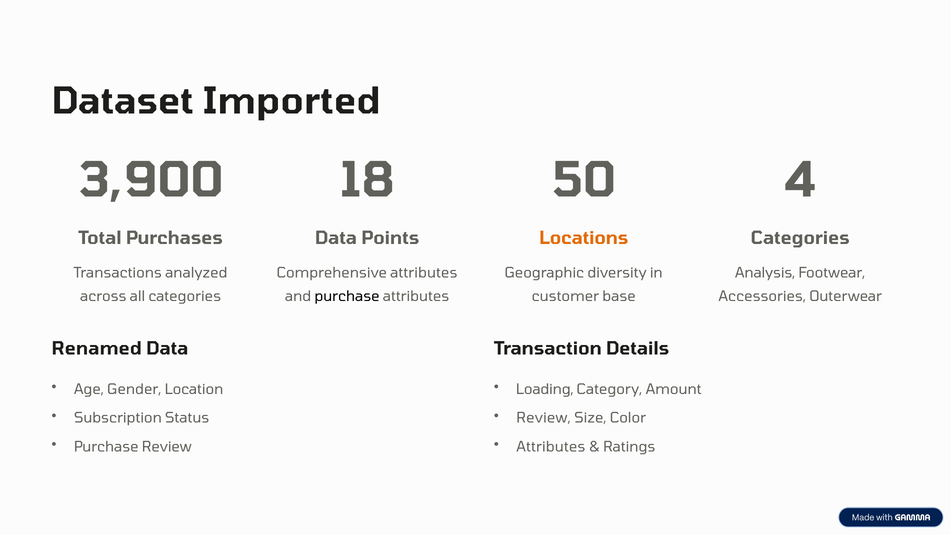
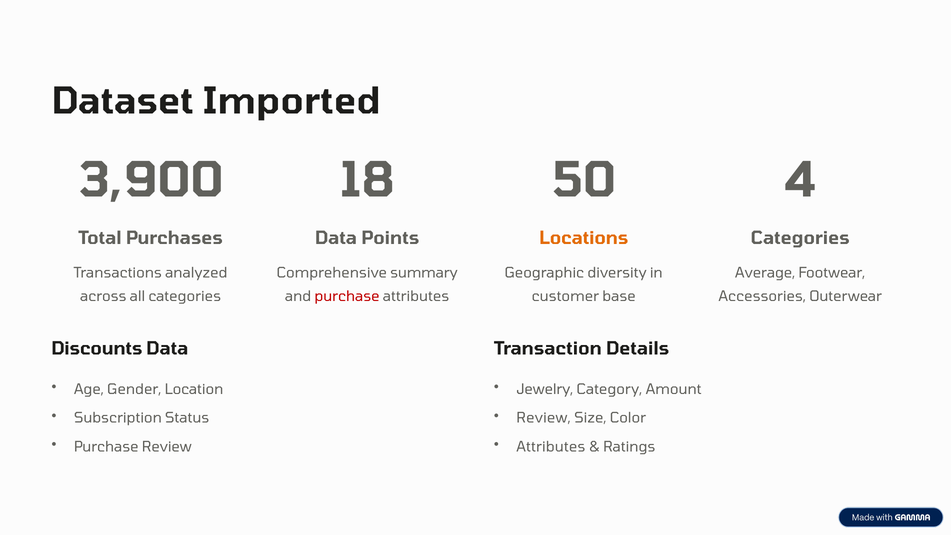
Comprehensive attributes: attributes -> summary (424, 273)
Analysis: Analysis -> Average (765, 273)
purchase colour: black -> red (347, 297)
Renamed: Renamed -> Discounts (97, 349)
Loading: Loading -> Jewelry (545, 389)
